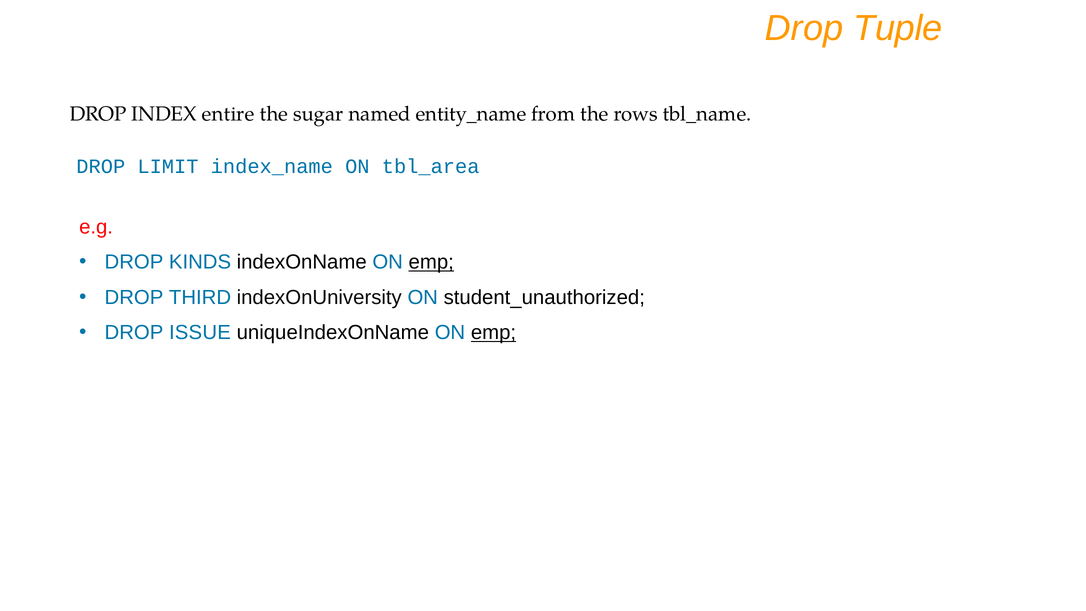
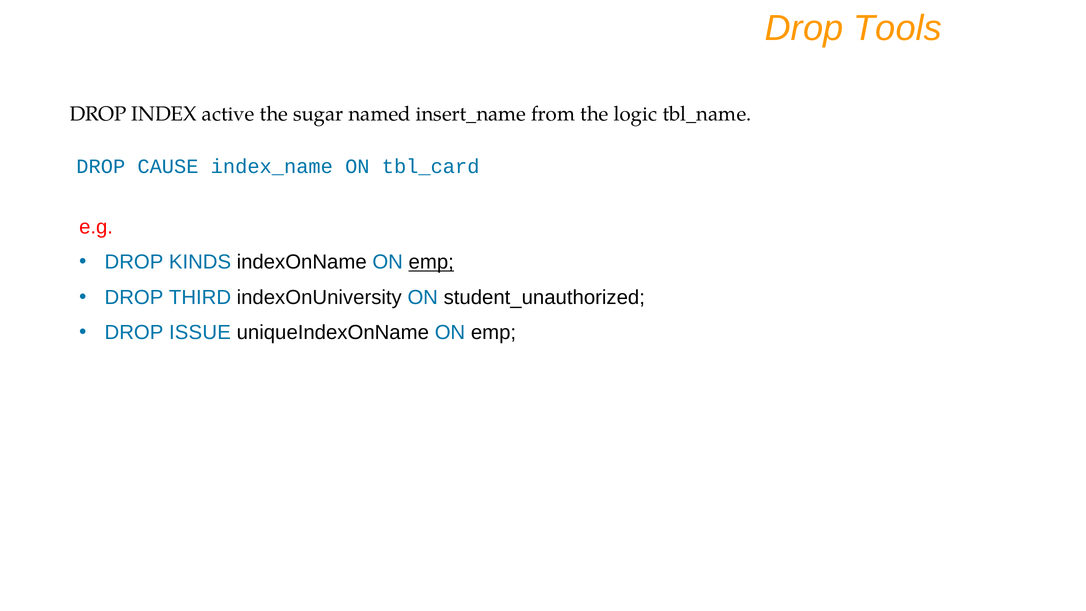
Tuple: Tuple -> Tools (898, 28)
entire: entire -> active (228, 114)
entity_name: entity_name -> insert_name (471, 114)
rows: rows -> logic (636, 114)
LIMIT: LIMIT -> CAUSE (168, 166)
tbl_area: tbl_area -> tbl_card (431, 166)
emp underline: present -> none (493, 333)
